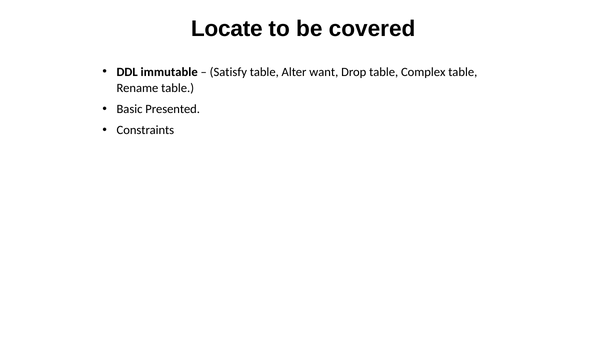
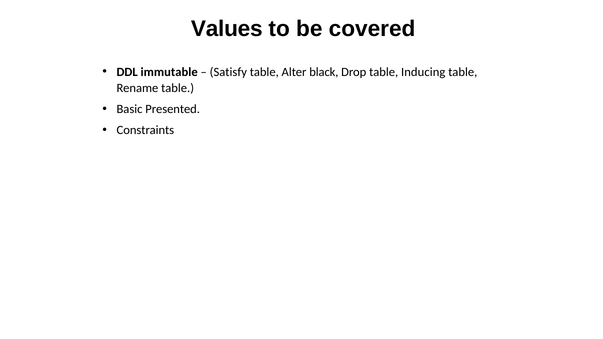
Locate: Locate -> Values (227, 29)
want: want -> black (324, 72)
Complex: Complex -> Inducing (423, 72)
